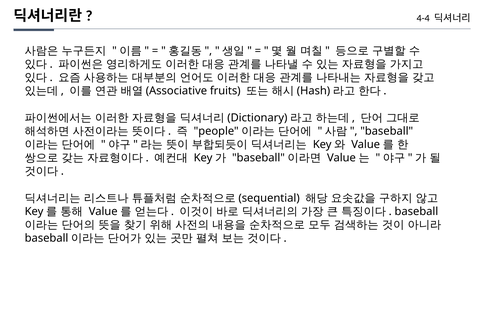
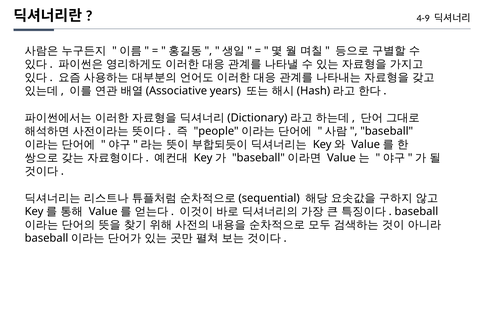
4-4: 4-4 -> 4-9 (423, 18)
fruits: fruits -> years (225, 91)
